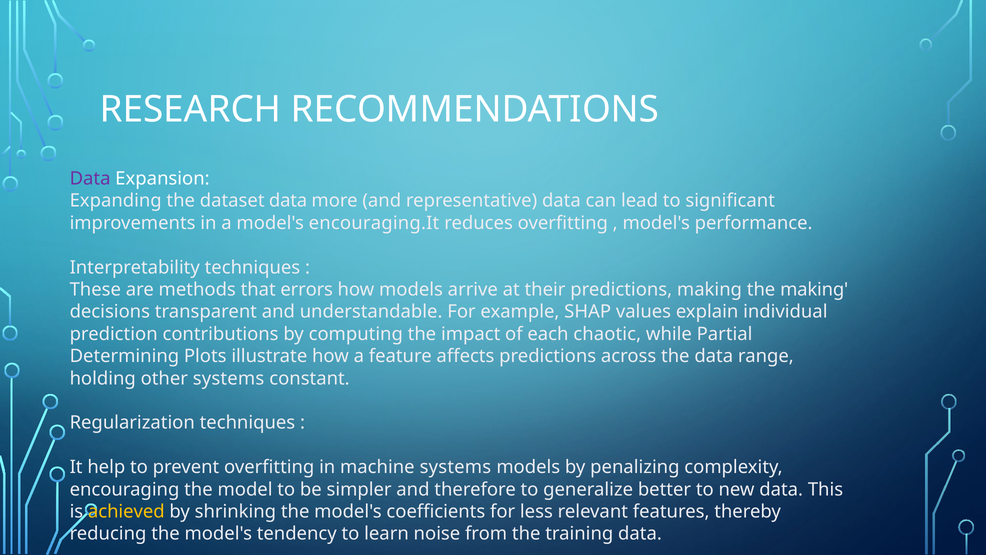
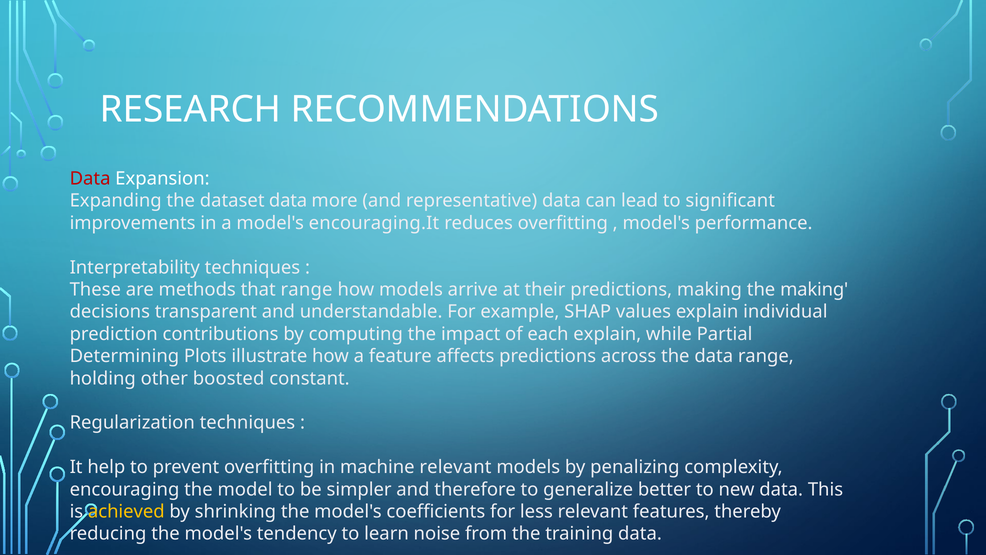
Data colour: purple -> red (90, 178)
that errors: errors -> range (307, 289)
each chaotic: chaotic -> explain (607, 334)
other systems: systems -> boosted (229, 378)
machine systems: systems -> relevant (455, 467)
